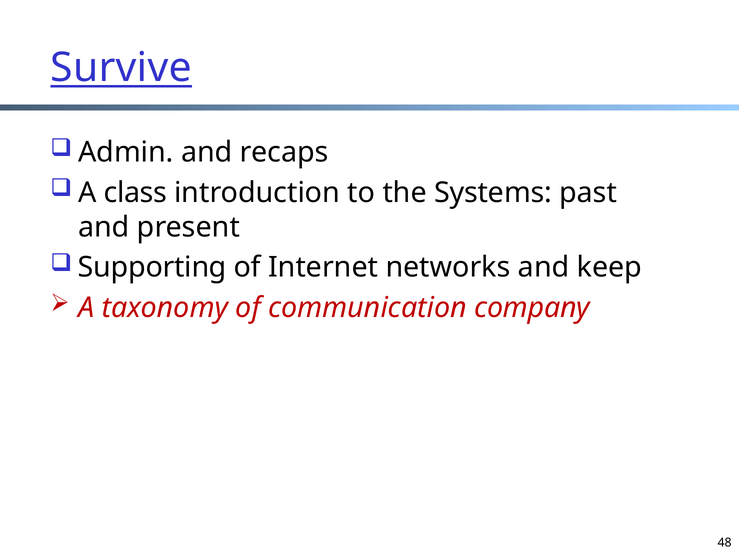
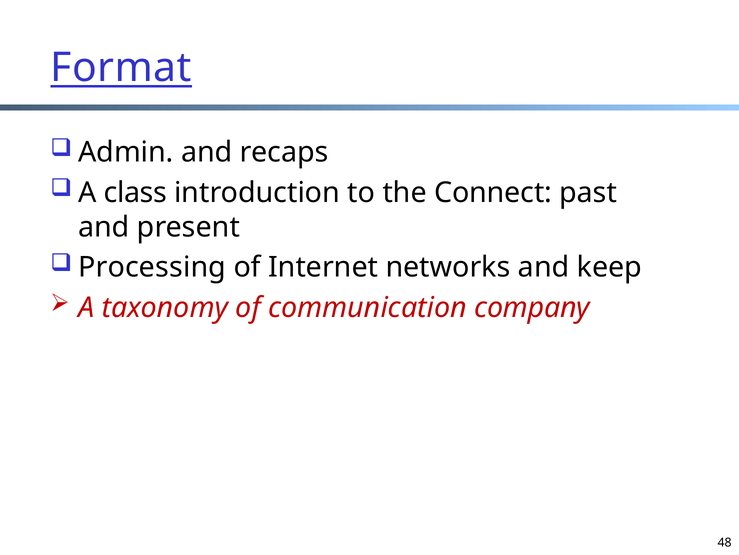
Survive: Survive -> Format (121, 68)
Systems: Systems -> Connect (493, 193)
Supporting: Supporting -> Processing (152, 267)
